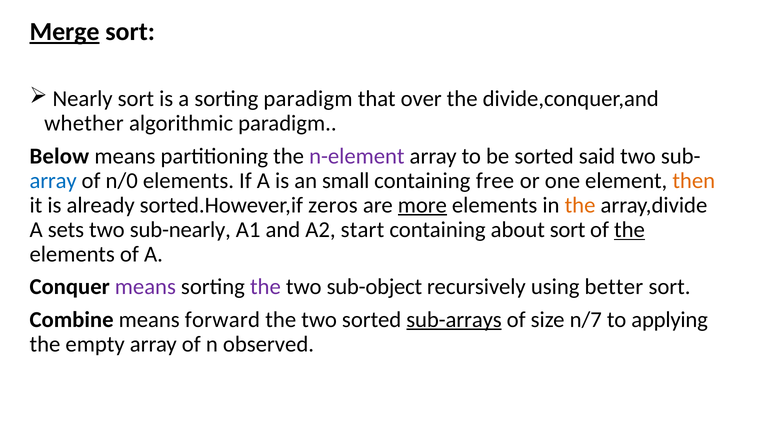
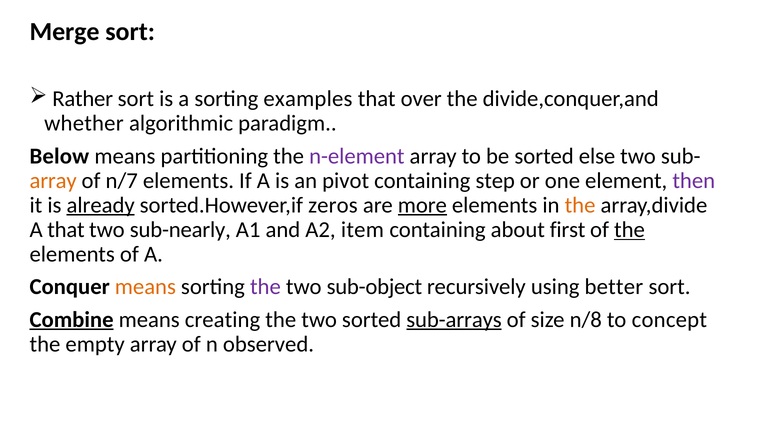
Merge underline: present -> none (65, 32)
Nearly: Nearly -> Rather (83, 99)
sorting paradigm: paradigm -> examples (308, 99)
said: said -> else (597, 156)
array colour: blue -> orange (53, 181)
n/0: n/0 -> n/7 (122, 181)
small: small -> pivot (346, 181)
free: free -> step (495, 181)
then colour: orange -> purple (694, 181)
already underline: none -> present (101, 205)
A sets: sets -> that (66, 230)
start: start -> item (362, 230)
about sort: sort -> first (568, 230)
means colour: purple -> orange (145, 287)
Combine underline: none -> present (72, 320)
forward: forward -> creating (222, 320)
n/7: n/7 -> n/8 (586, 320)
applying: applying -> concept (669, 320)
